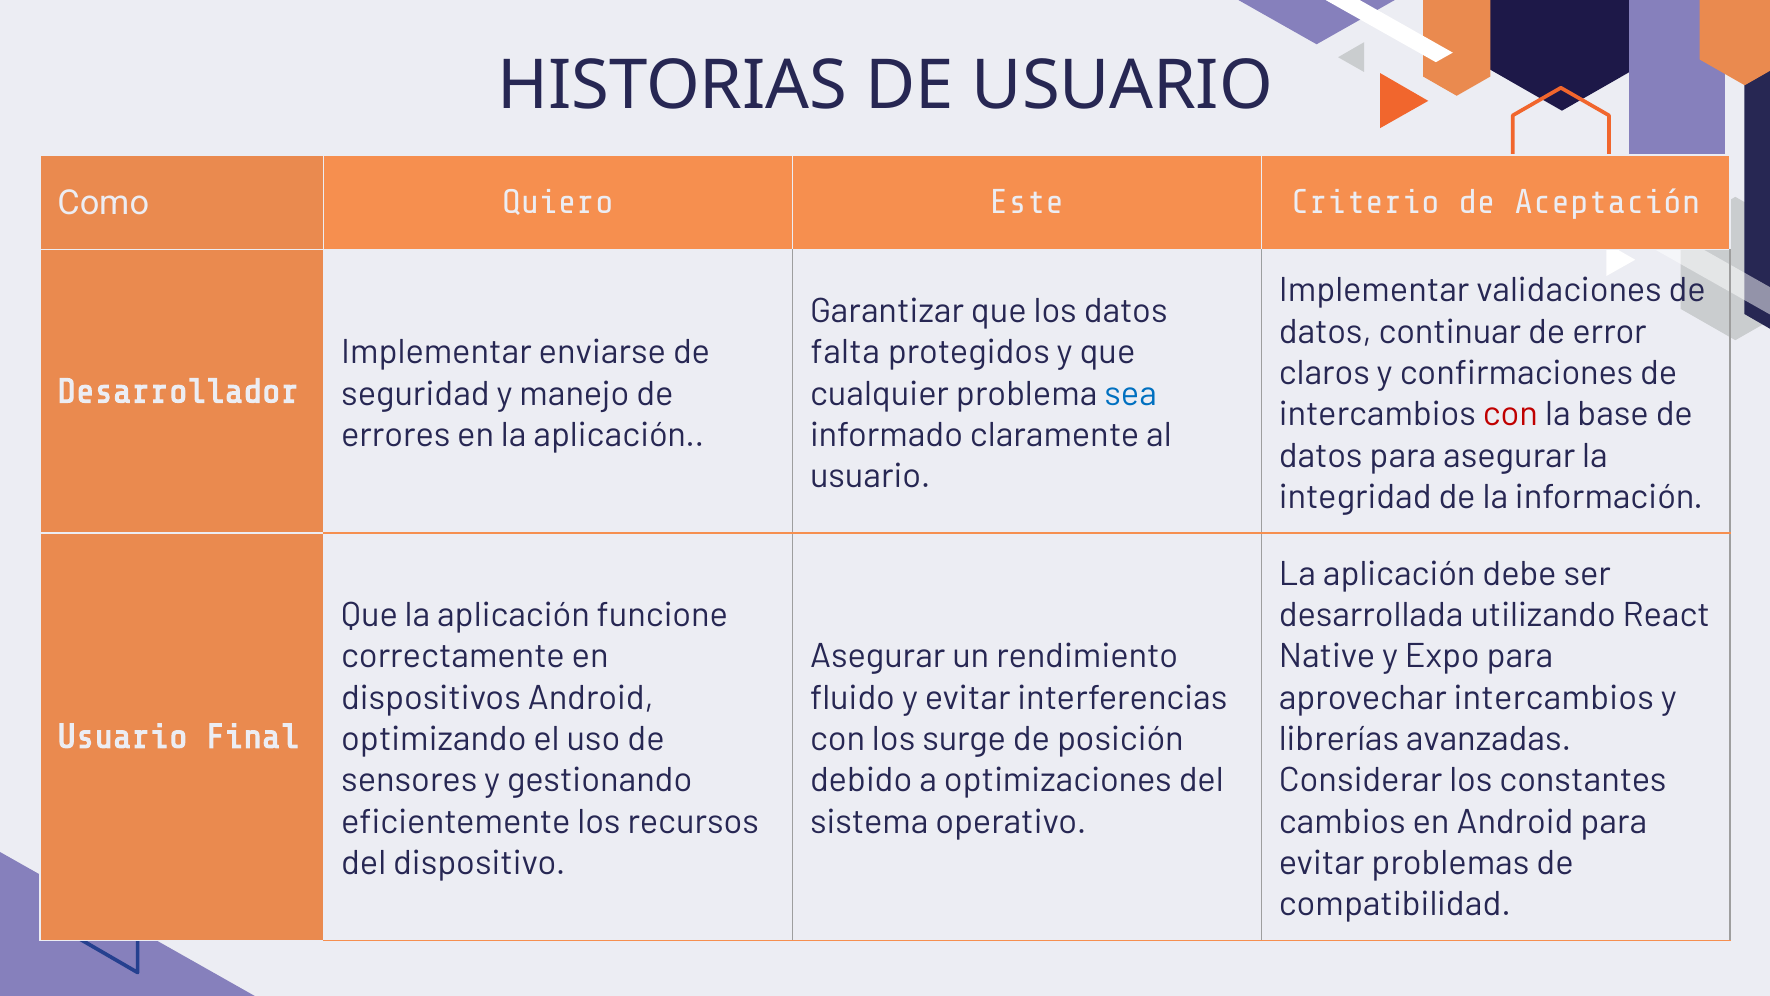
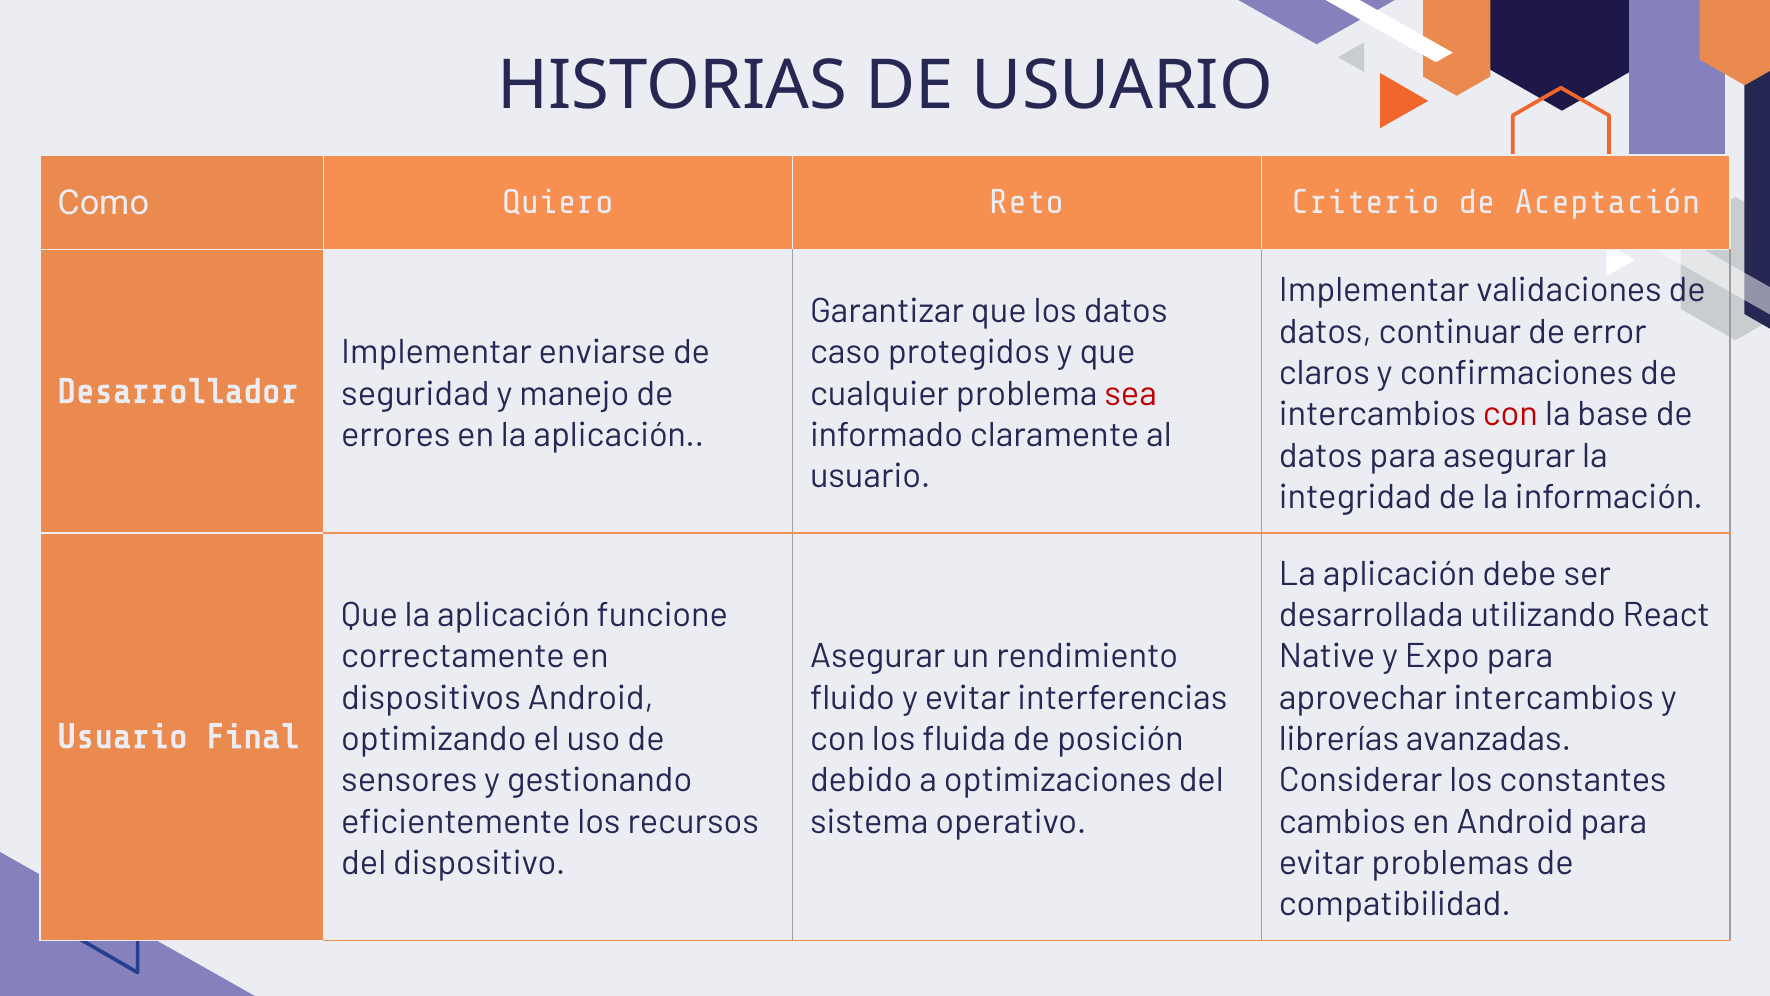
Este: Este -> Reto (1027, 202)
falta: falta -> caso (845, 352)
sea colour: blue -> red (1131, 394)
surge: surge -> fluida (964, 739)
